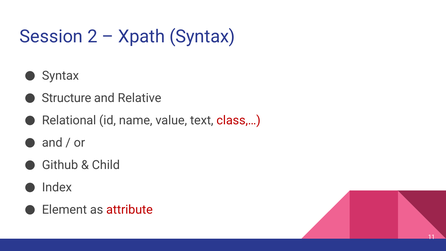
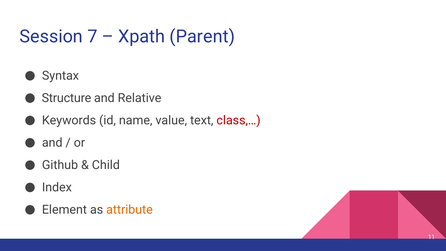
2: 2 -> 7 (92, 36)
Xpath Syntax: Syntax -> Parent (202, 36)
Relational: Relational -> Keywords (69, 120)
attribute colour: red -> orange (129, 210)
